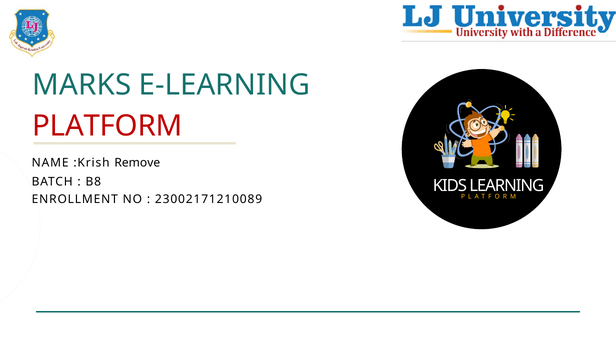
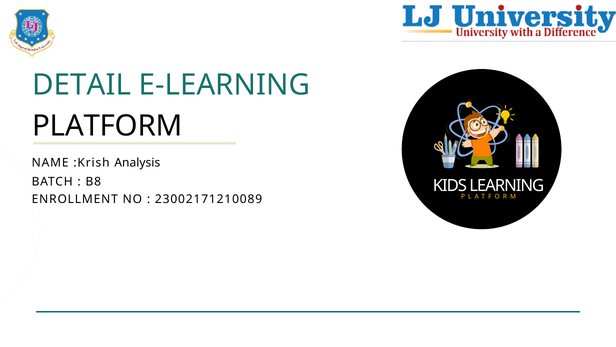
MARKS: MARKS -> DETAIL (82, 85)
PLATFORM colour: red -> black (107, 126)
Remove: Remove -> Analysis (137, 162)
